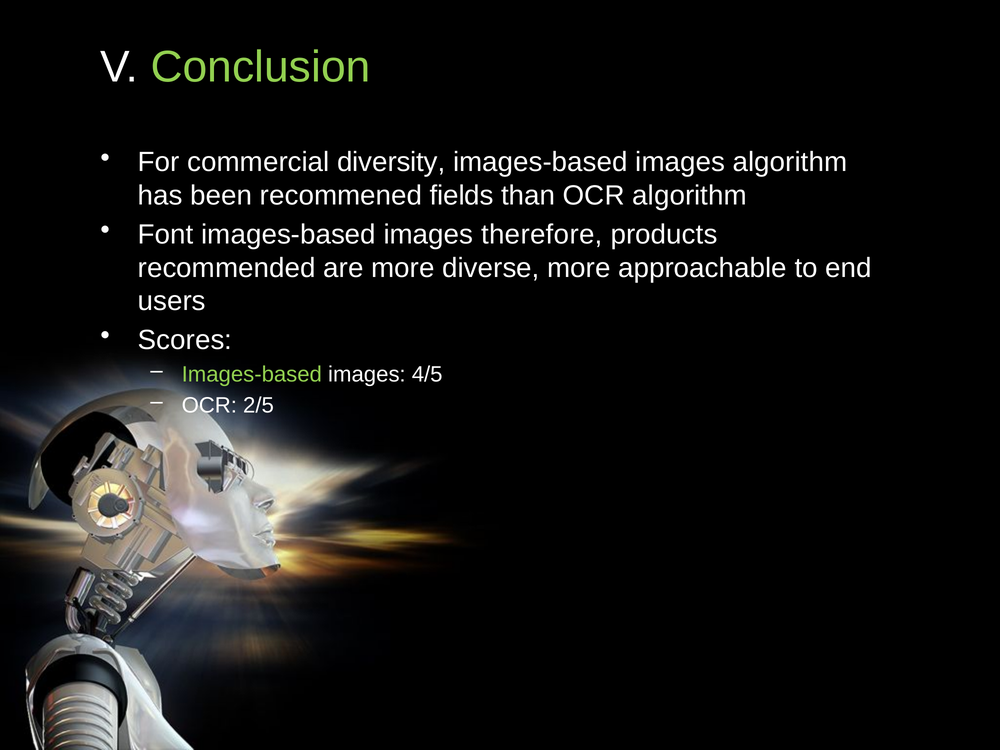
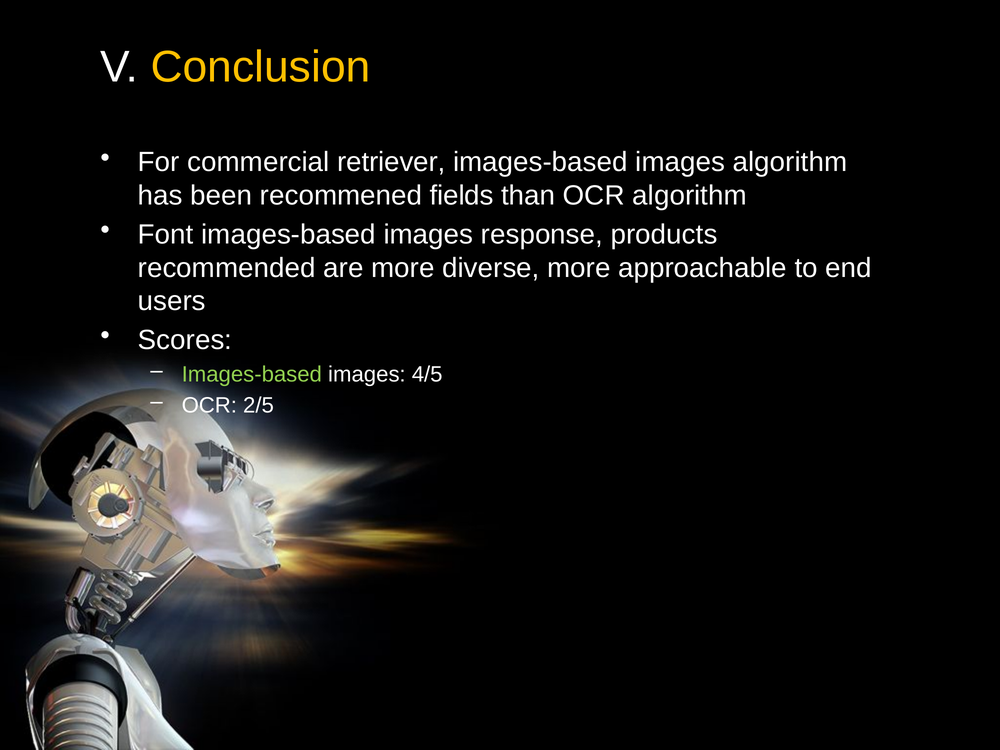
Conclusion colour: light green -> yellow (261, 67)
diversity: diversity -> retriever (391, 162)
therefore: therefore -> response (542, 235)
